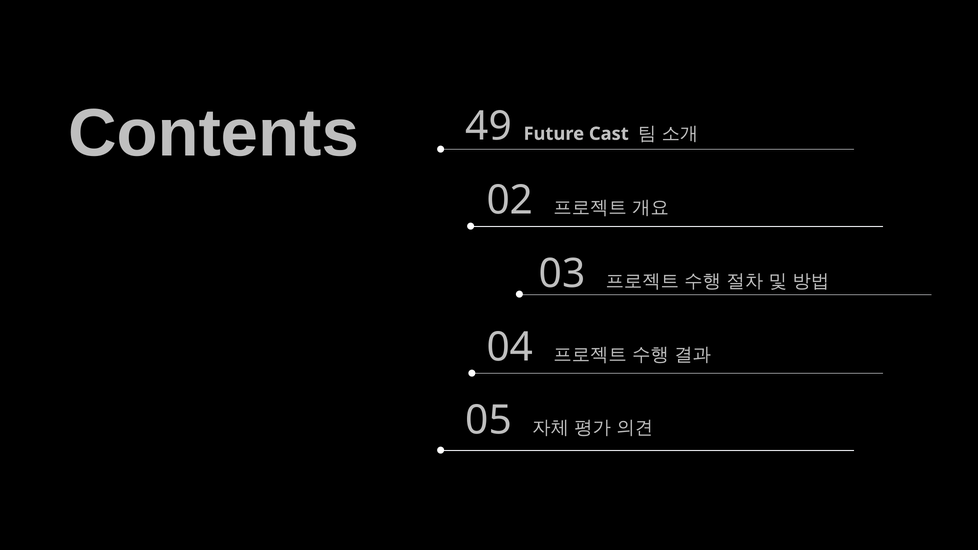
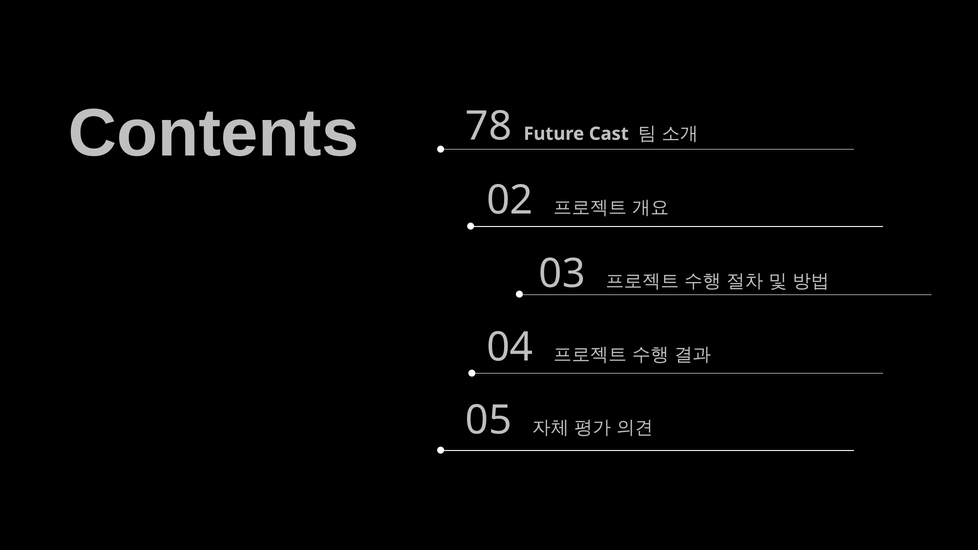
49: 49 -> 78 (489, 126)
